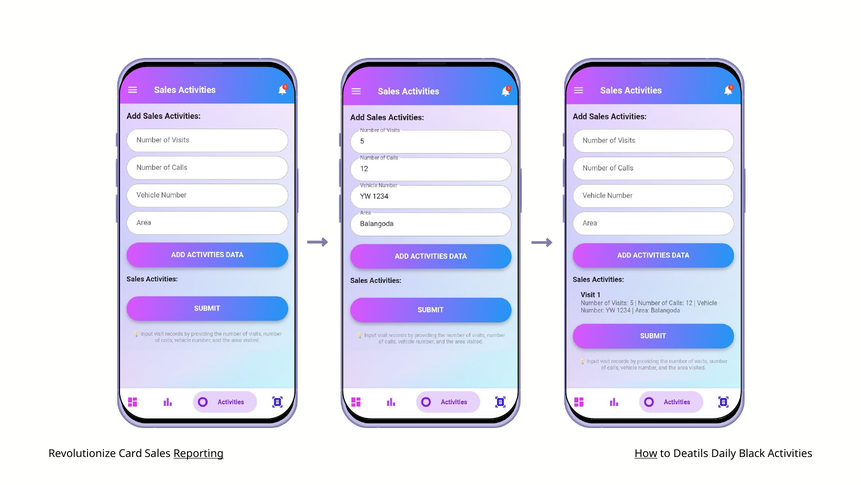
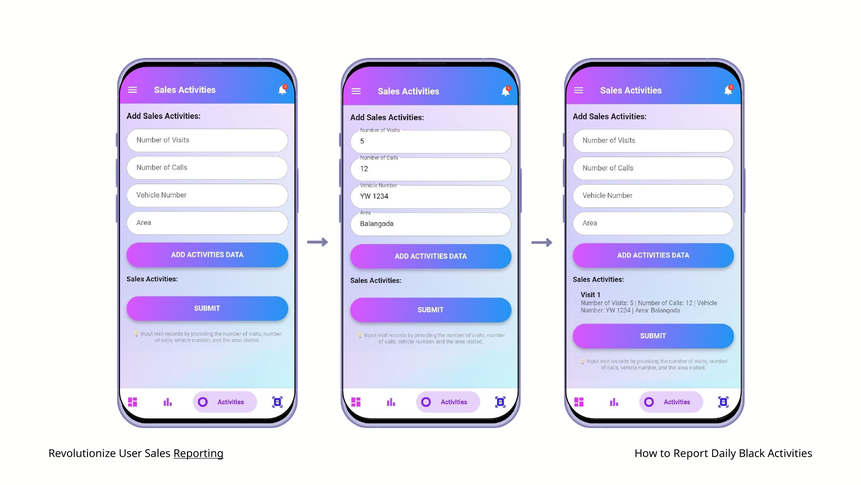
Card: Card -> User (130, 453)
How underline: present -> none (646, 453)
Deatils: Deatils -> Report (691, 453)
